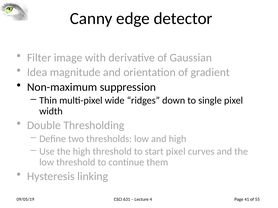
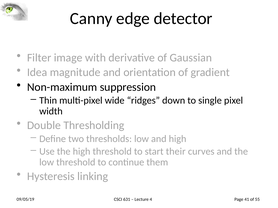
start pixel: pixel -> their (176, 152)
